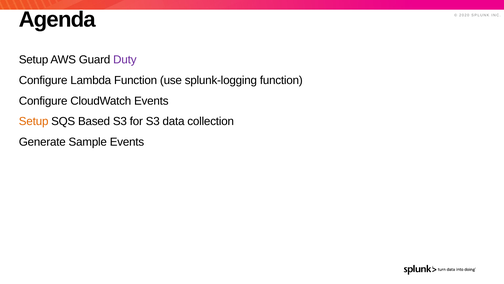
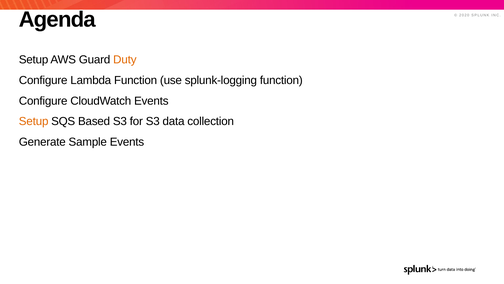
Duty colour: purple -> orange (125, 60)
